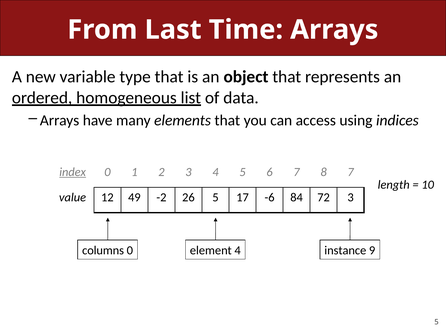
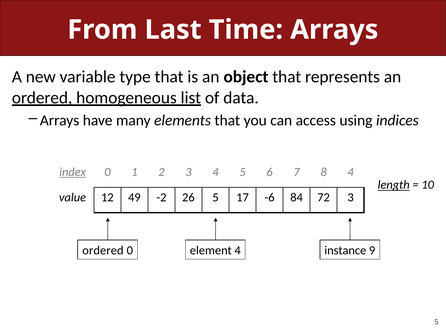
8 7: 7 -> 4 (351, 172)
length underline: none -> present (394, 185)
columns: columns -> ordered (103, 251)
